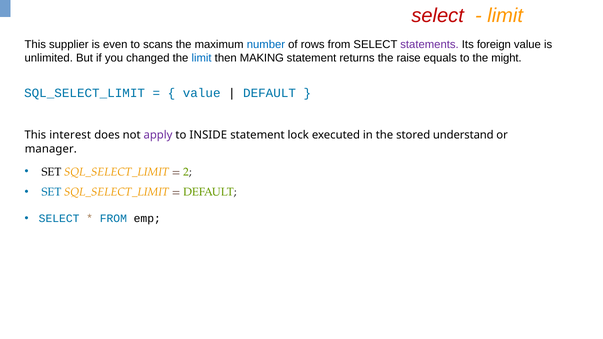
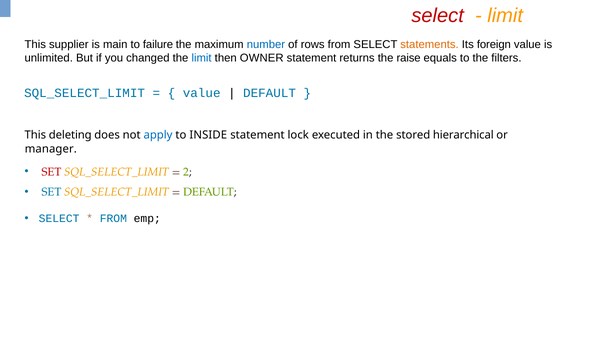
even: even -> main (115, 45)
scans: scans -> failure (158, 45)
statements colour: purple -> orange (430, 45)
MAKING: MAKING -> OWNER (262, 58)
might: might -> filters (506, 58)
interest: interest -> deleting (70, 135)
apply colour: purple -> blue (158, 135)
understand: understand -> hierarchical (463, 135)
SET colour: black -> red (51, 172)
